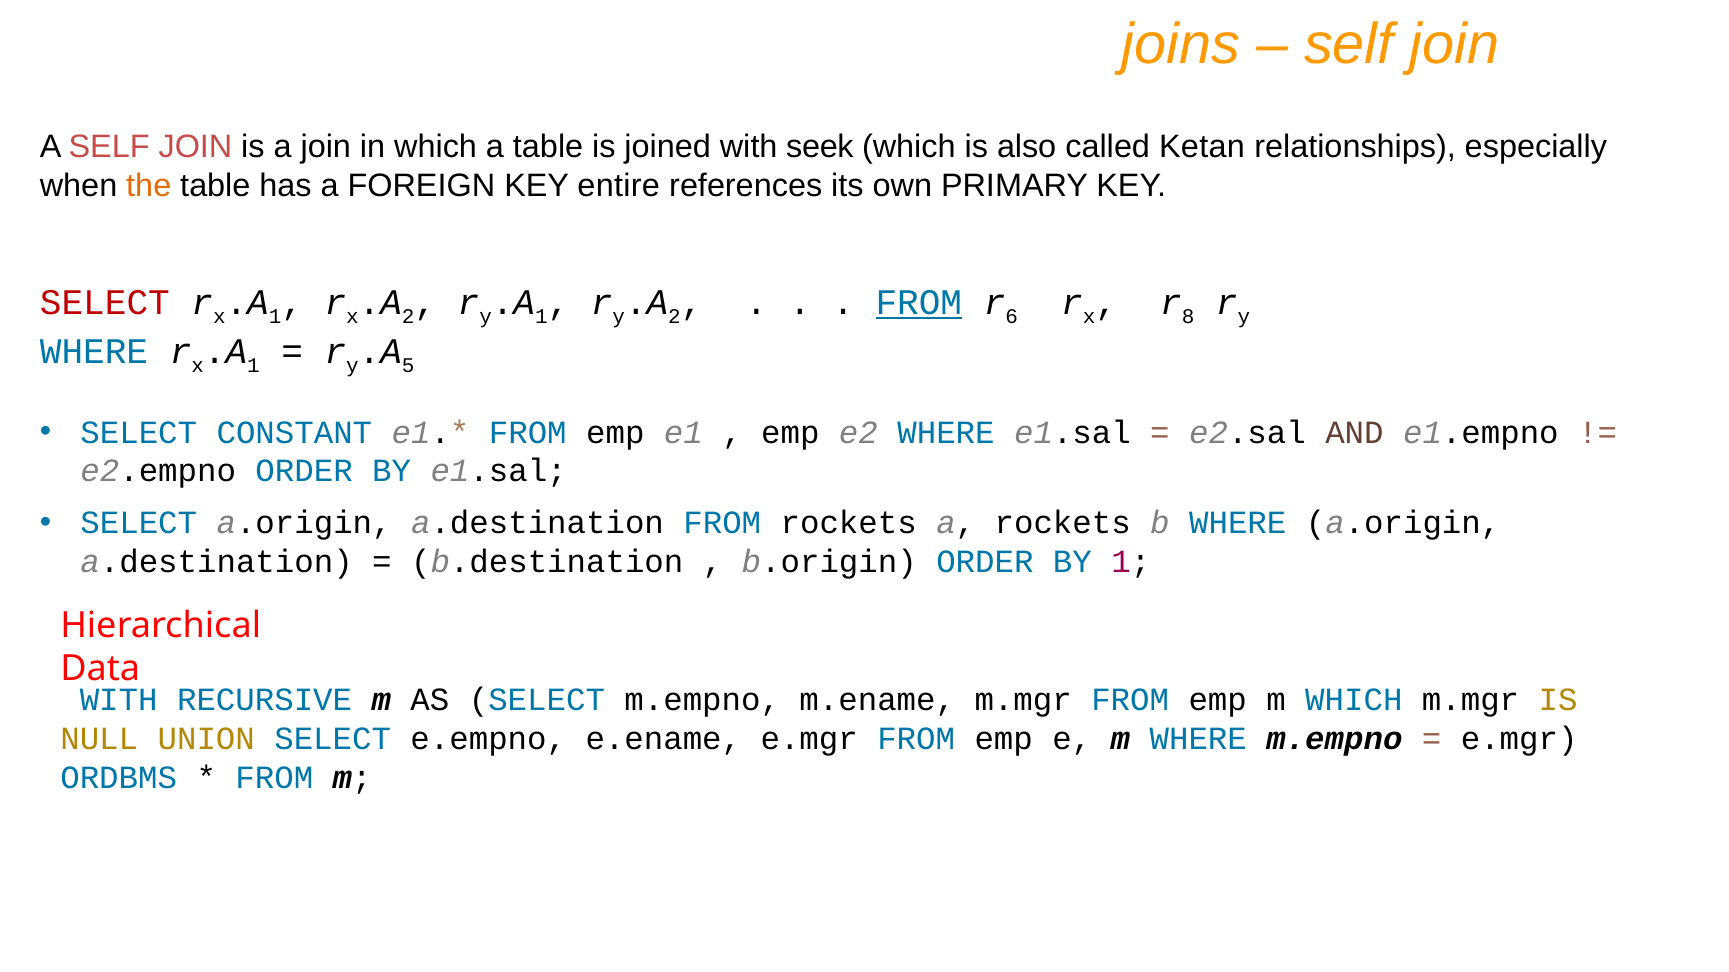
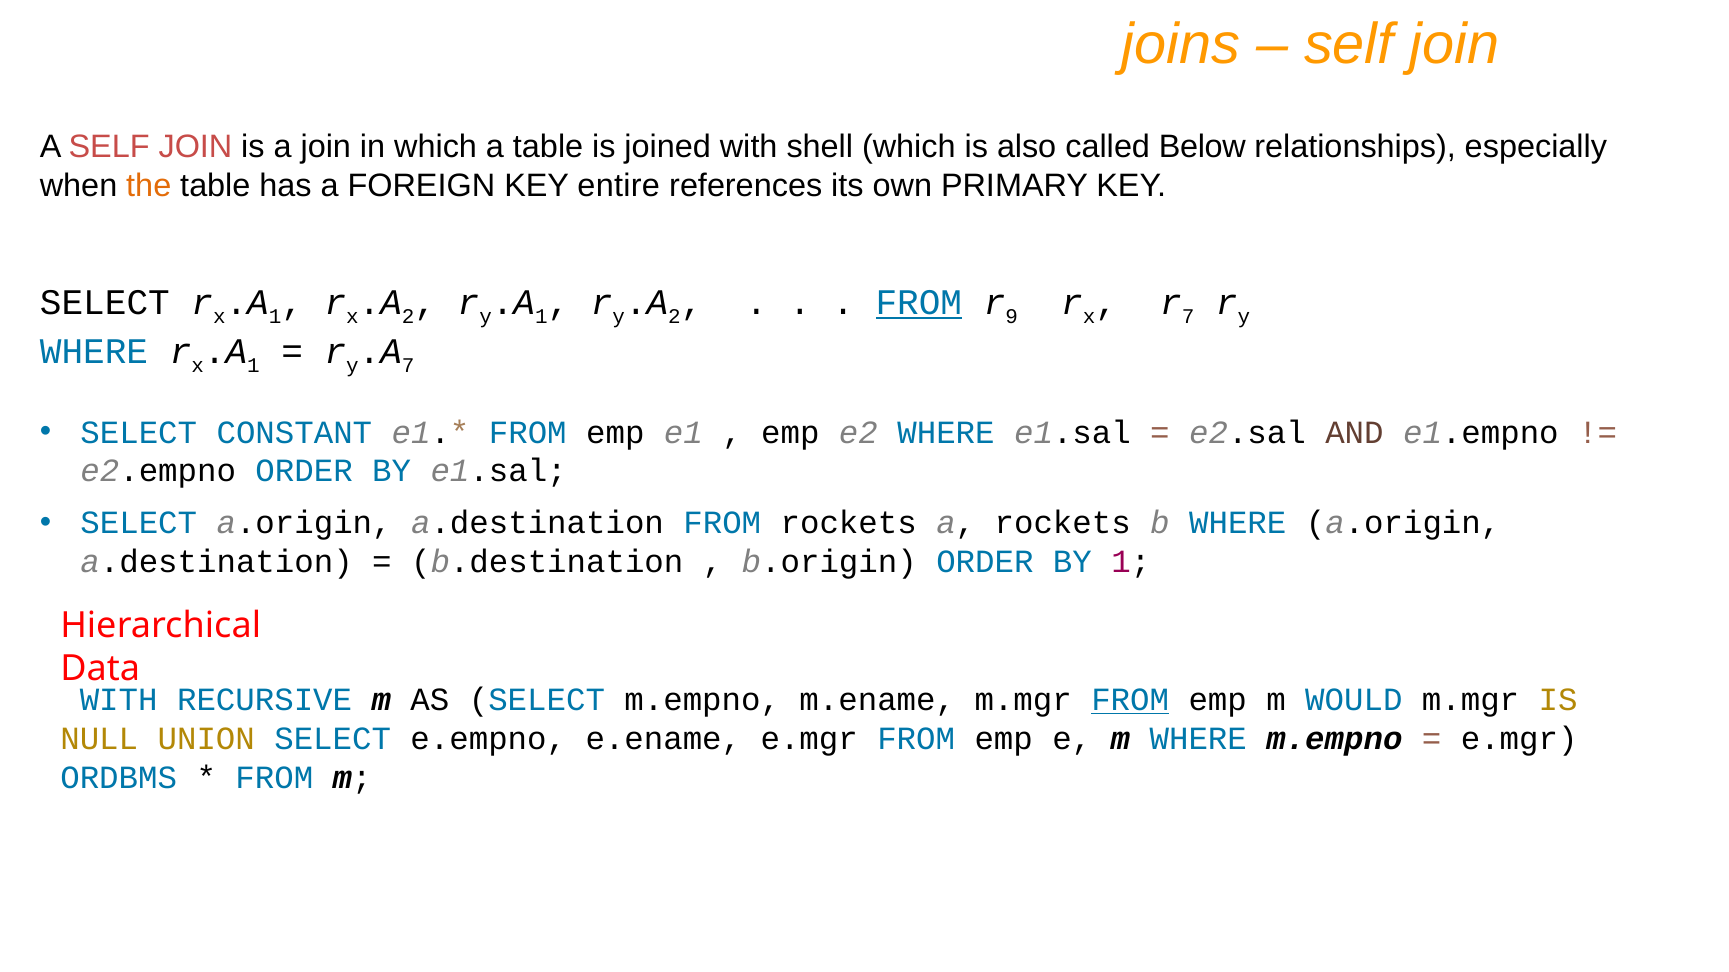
seek: seek -> shell (820, 147)
Ketan: Ketan -> Below (1202, 147)
SELECT colour: red -> black (105, 302)
6: 6 -> 9 (1012, 316)
8: 8 -> 7 (1188, 316)
5: 5 -> 7 (408, 366)
FROM underline: none -> present (1130, 700)
m WHICH: WHICH -> WOULD (1354, 700)
